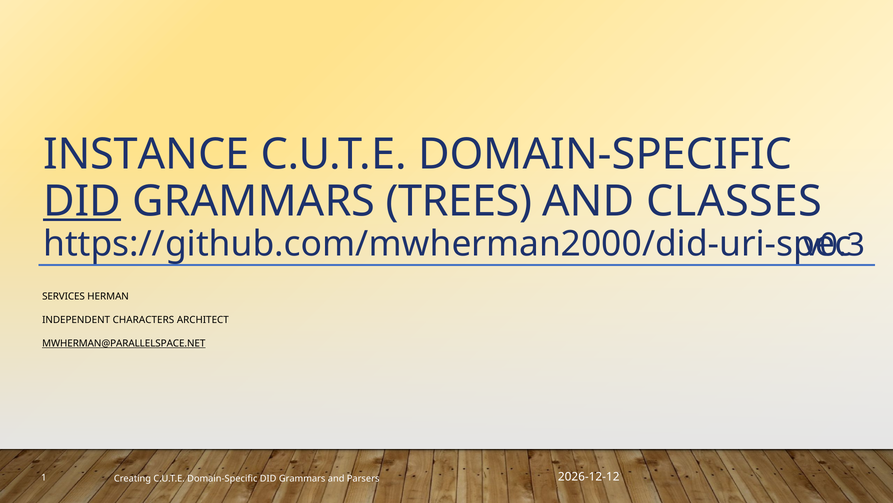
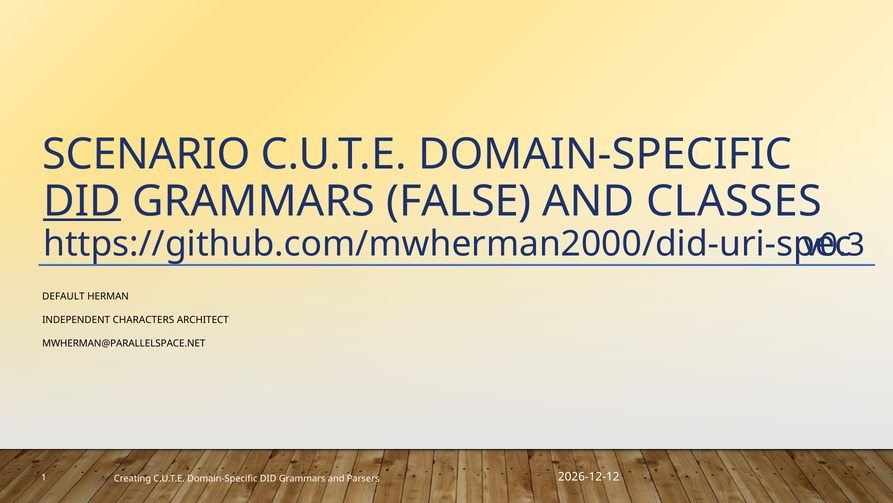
INSTANCE: INSTANCE -> SCENARIO (146, 154)
TREES: TREES -> FALSE (459, 201)
SERVICES: SERVICES -> DEFAULT (63, 296)
MWHERMAN@PARALLELSPACE.NET underline: present -> none (124, 343)
